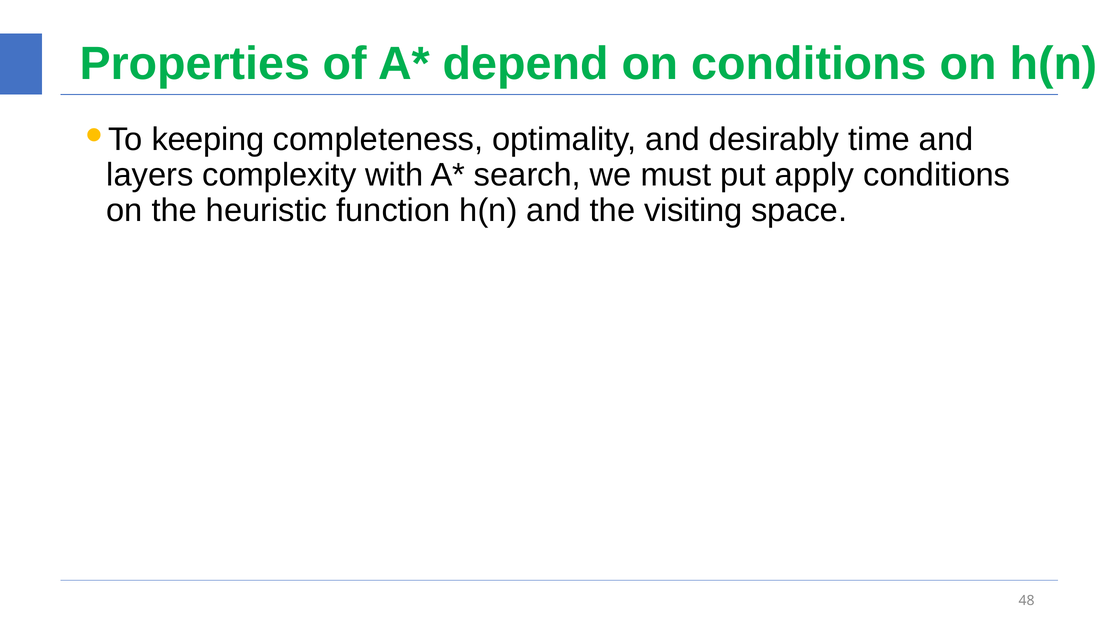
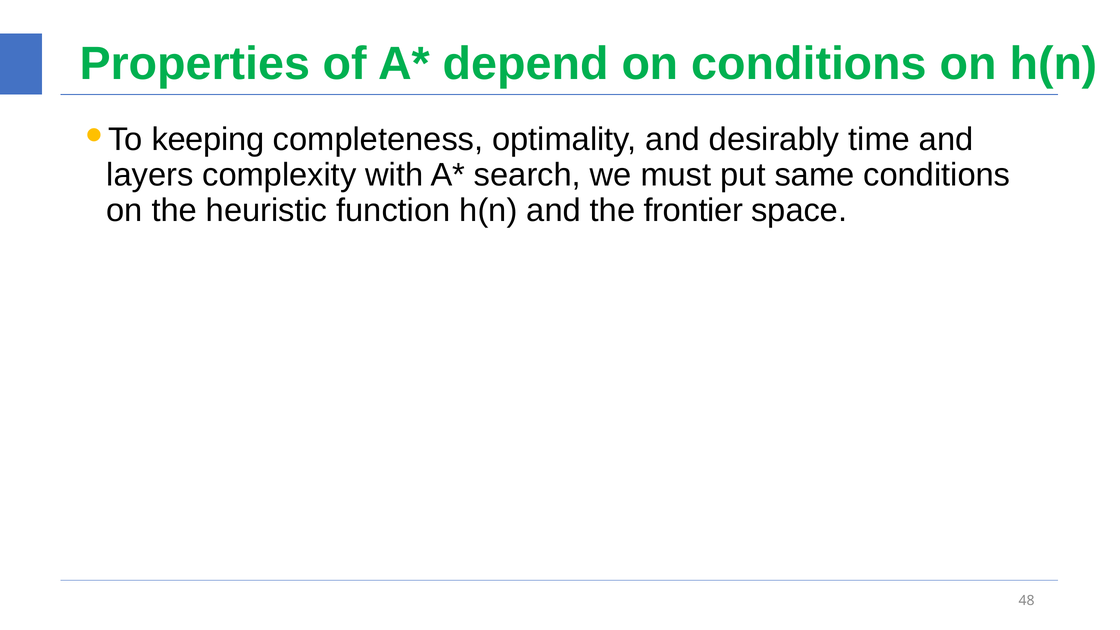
apply: apply -> same (814, 175)
visiting: visiting -> frontier (693, 210)
